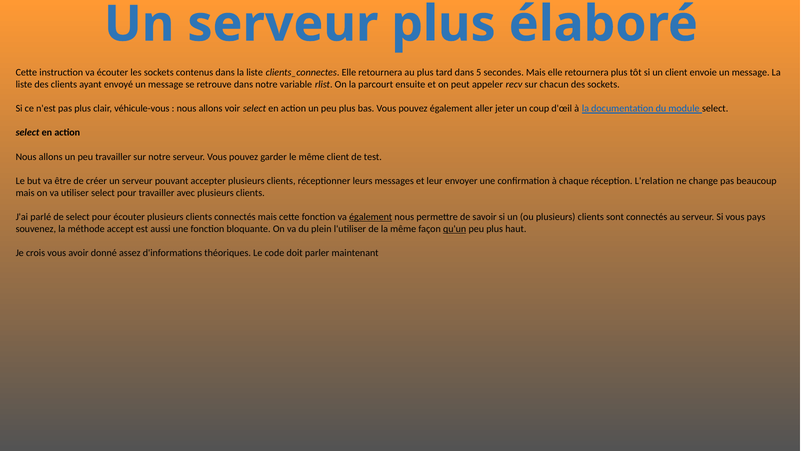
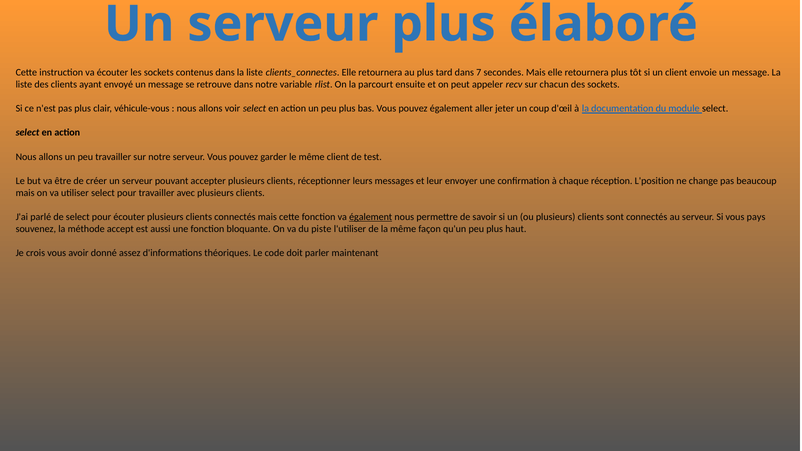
5: 5 -> 7 (479, 72)
L'relation: L'relation -> L'position (654, 181)
plein: plein -> piste (321, 229)
qu'un underline: present -> none (455, 229)
